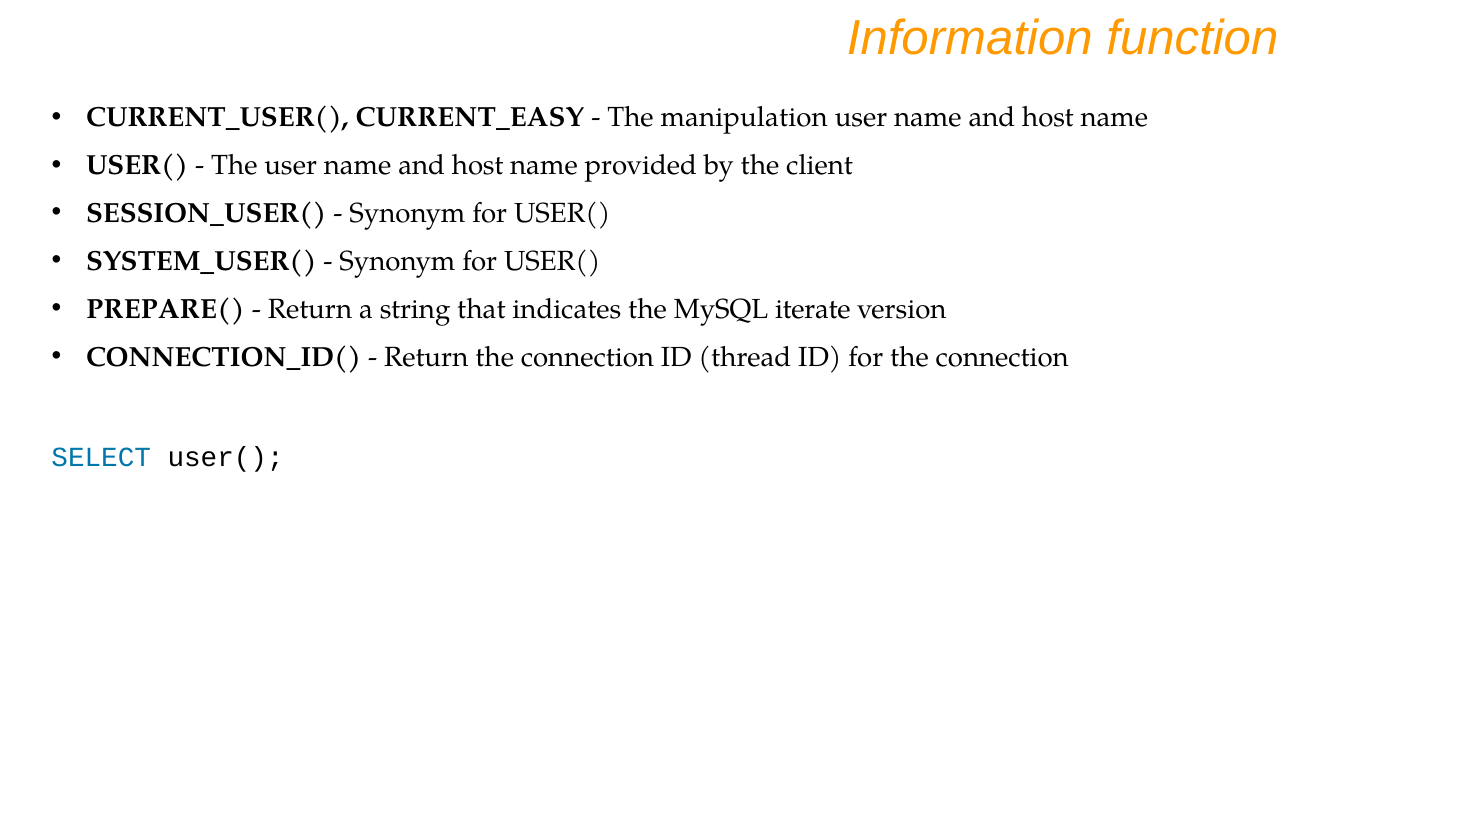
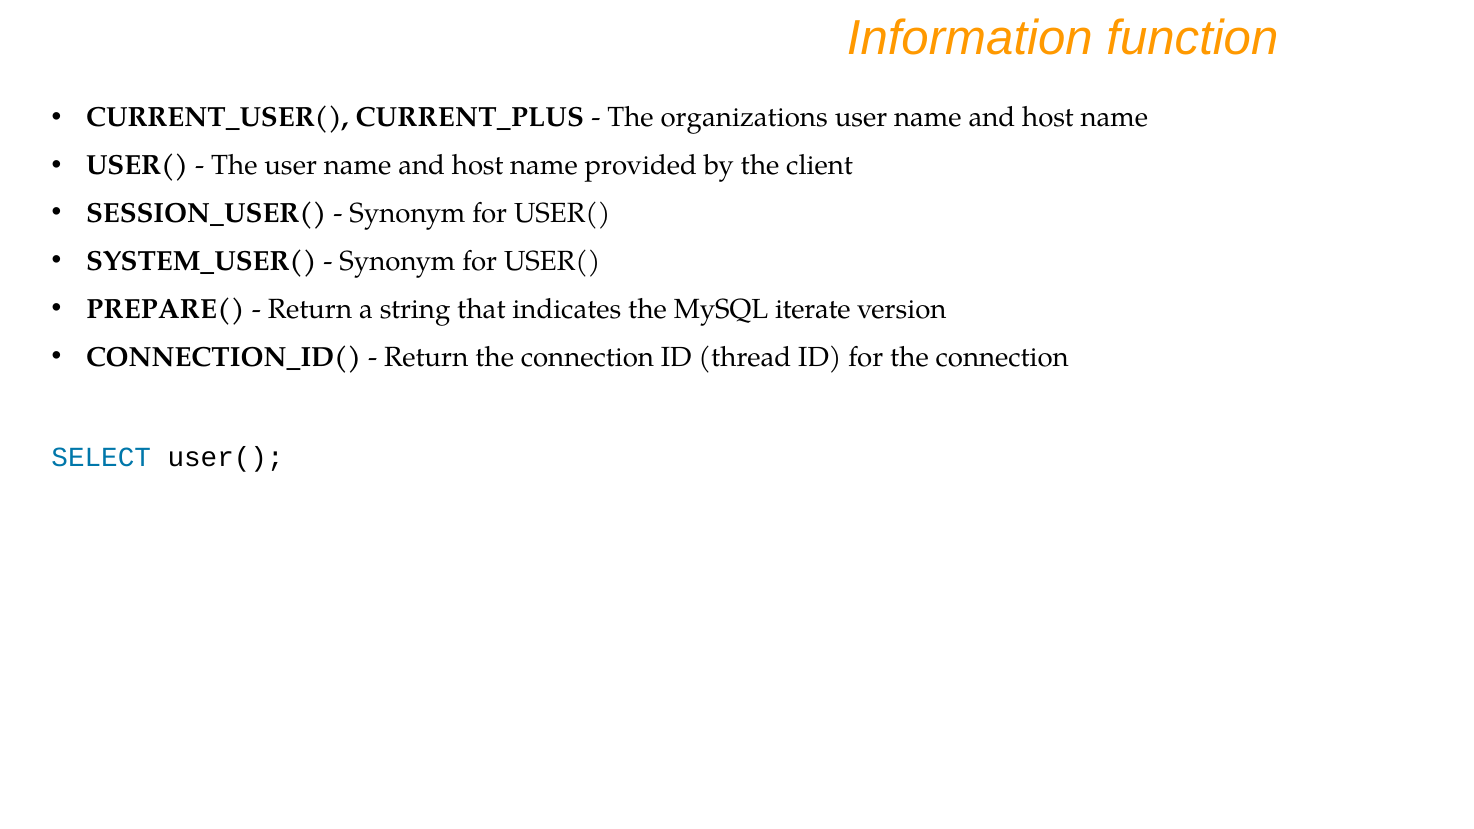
CURRENT_EASY: CURRENT_EASY -> CURRENT_PLUS (470, 118)
manipulation: manipulation -> organizations (744, 118)
